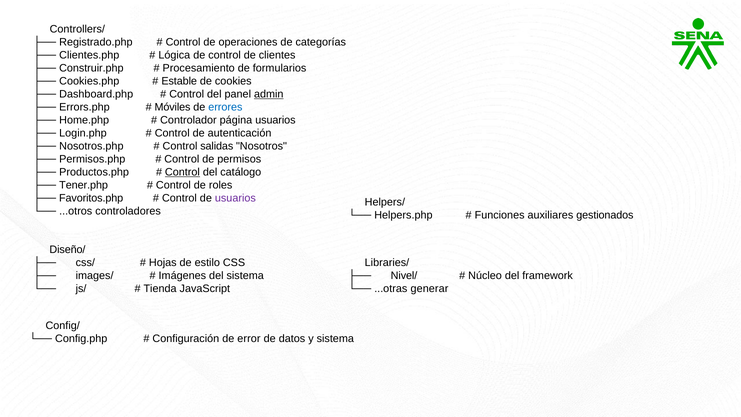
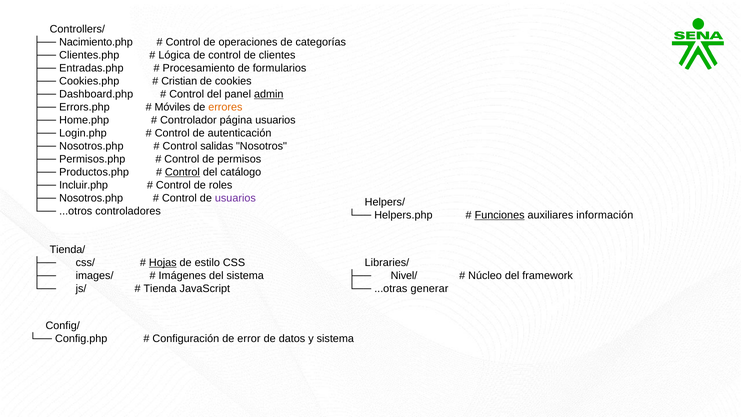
Registrado.php: Registrado.php -> Nacimiento.php (96, 42)
Construir.php: Construir.php -> Entradas.php (91, 68)
Estable: Estable -> Cristian (179, 81)
errores colour: blue -> orange (225, 107)
Tener.php: Tener.php -> Incluir.php (84, 185)
Favoritos.php: Favoritos.php -> Nosotros.php (91, 198)
Funciones underline: none -> present (500, 215)
gestionados: gestionados -> información (605, 215)
Diseño/: Diseño/ -> Tienda/ (67, 249)
Hojas underline: none -> present (163, 262)
